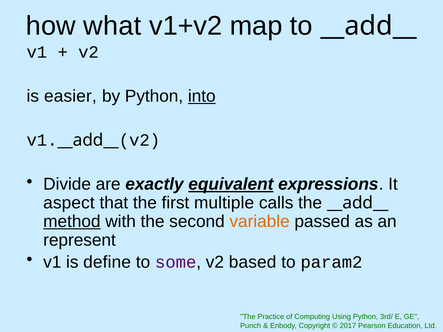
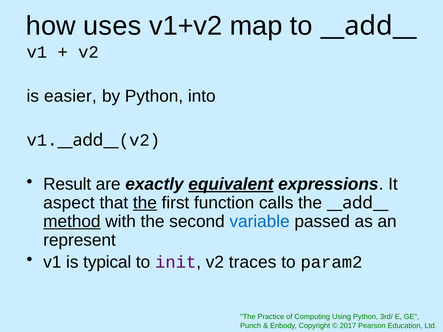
what: what -> uses (112, 26)
into underline: present -> none (202, 96)
Divide: Divide -> Result (67, 184)
the underline: none -> present (145, 203)
multiple: multiple -> function (224, 203)
variable colour: orange -> blue (260, 222)
define: define -> typical (107, 262)
some: some -> init (176, 262)
based: based -> traces (253, 262)
